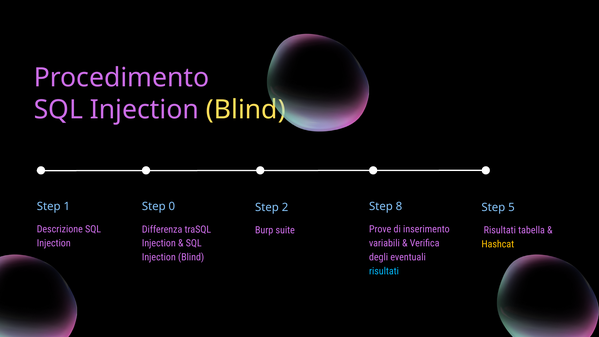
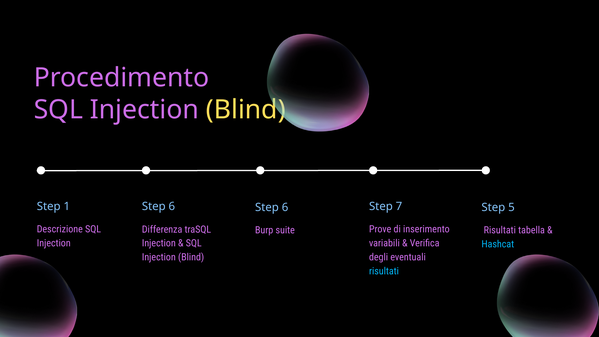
0: 0 -> 6 (172, 206)
8: 8 -> 7 (399, 206)
2: 2 -> 6 (285, 207)
Hashcat colour: yellow -> light blue (498, 244)
